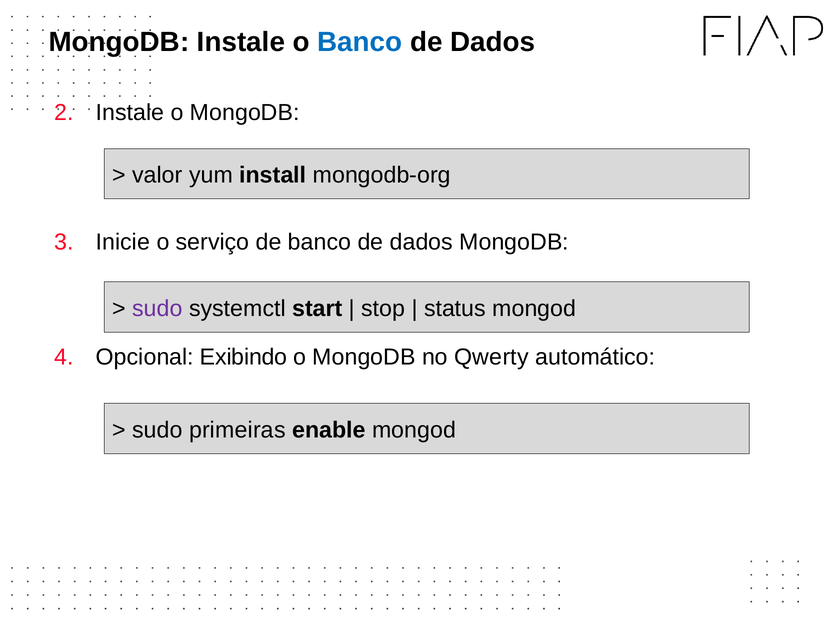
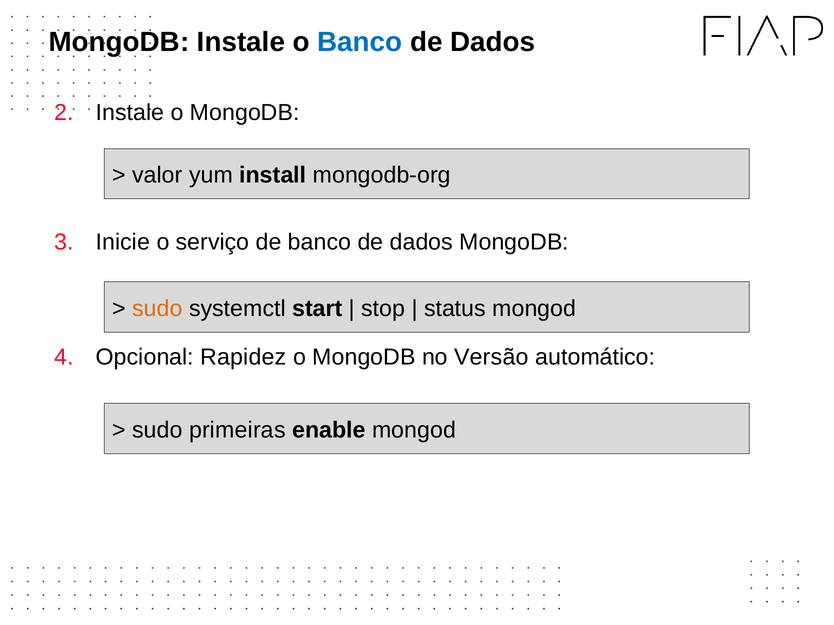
sudo colour: purple -> orange (157, 309)
Exibindo: Exibindo -> Rapidez (243, 358)
Qwerty: Qwerty -> Versão (491, 358)
